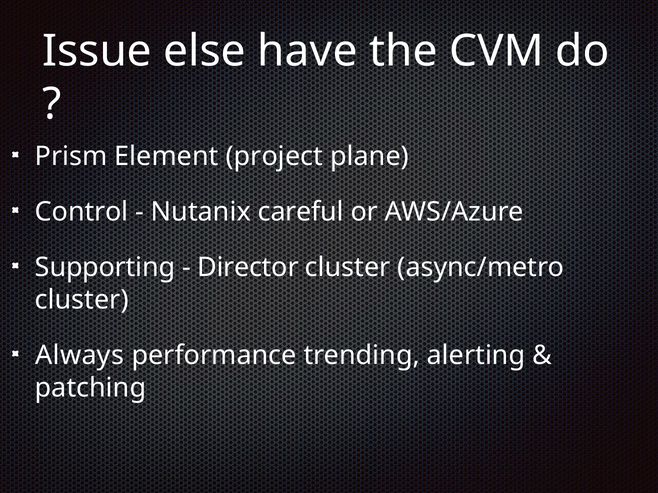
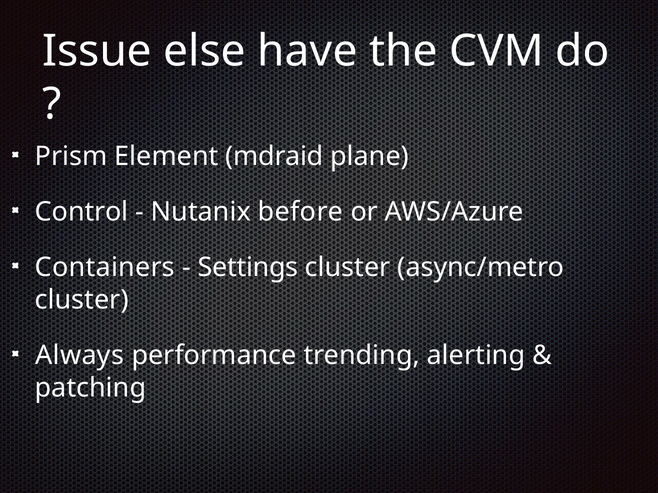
project: project -> mdraid (274, 157)
careful: careful -> before (301, 212)
Supporting: Supporting -> Containers (105, 268)
Director: Director -> Settings (248, 268)
